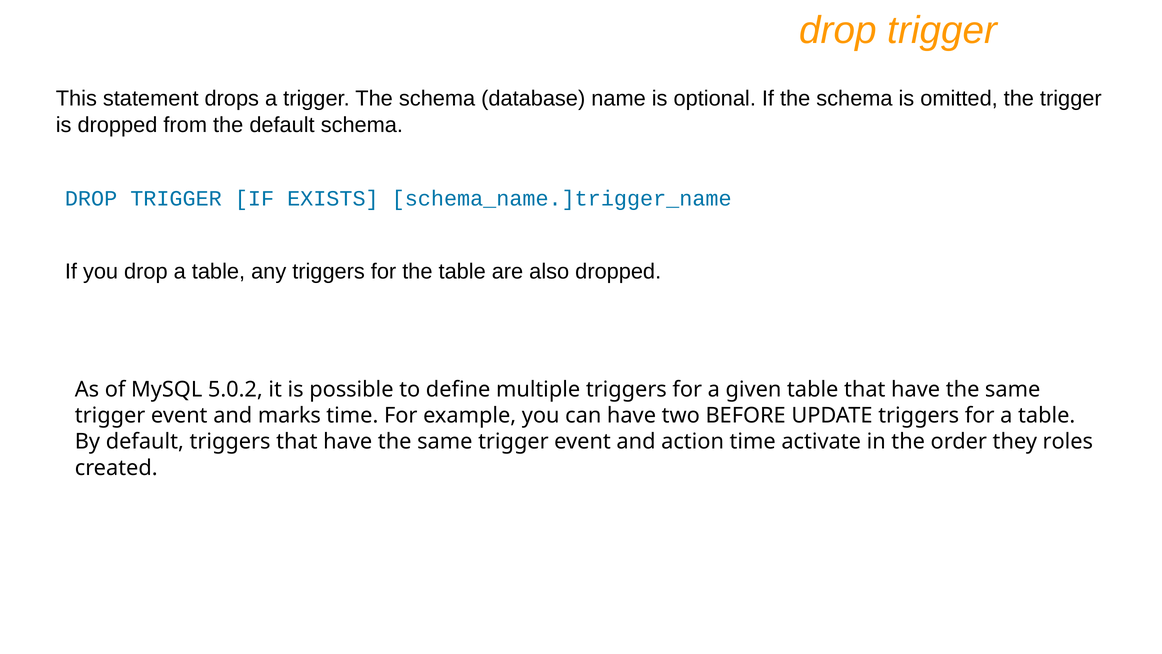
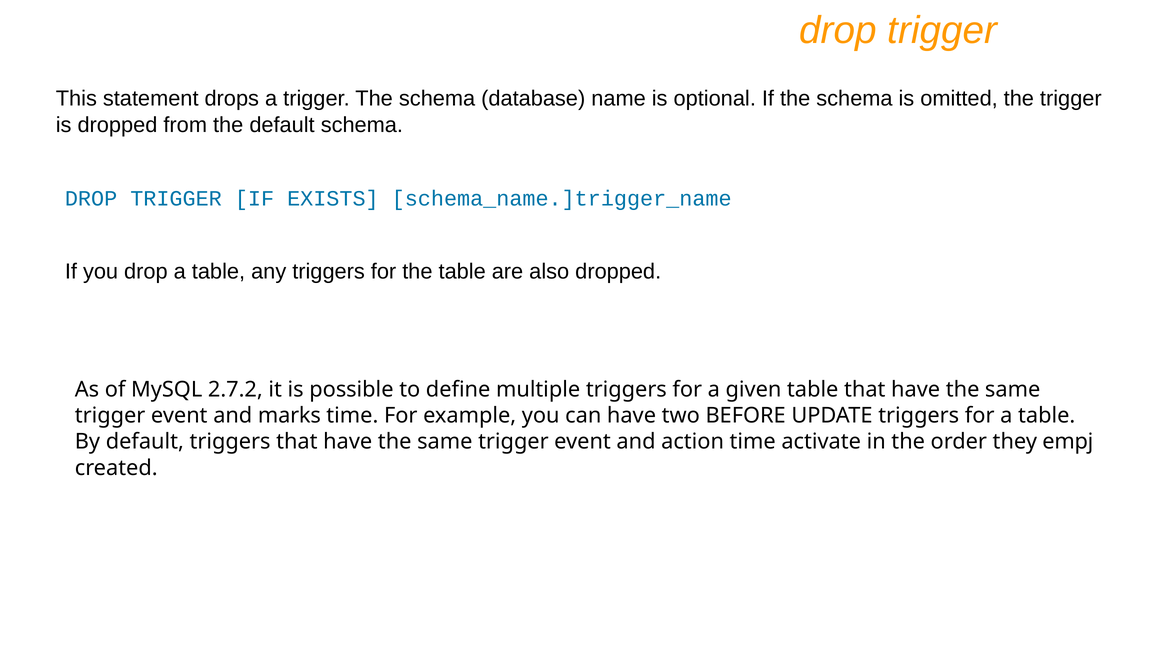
5.0.2: 5.0.2 -> 2.7.2 (235, 389)
roles: roles -> empj (1068, 442)
